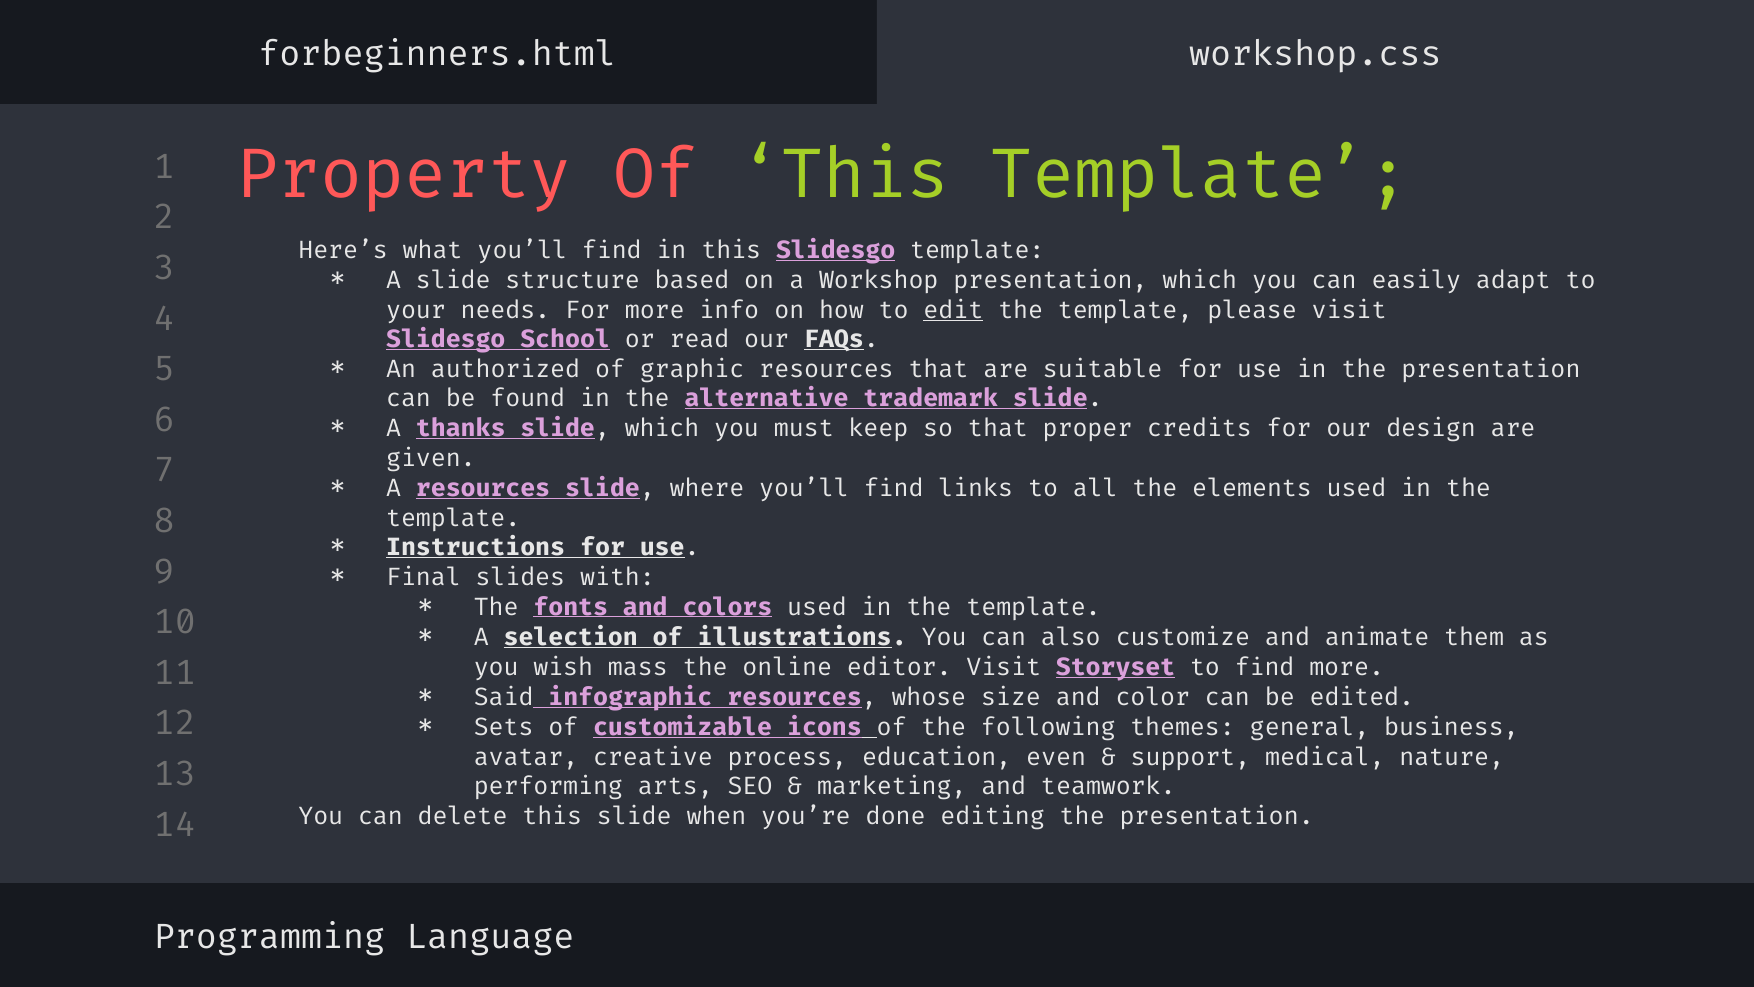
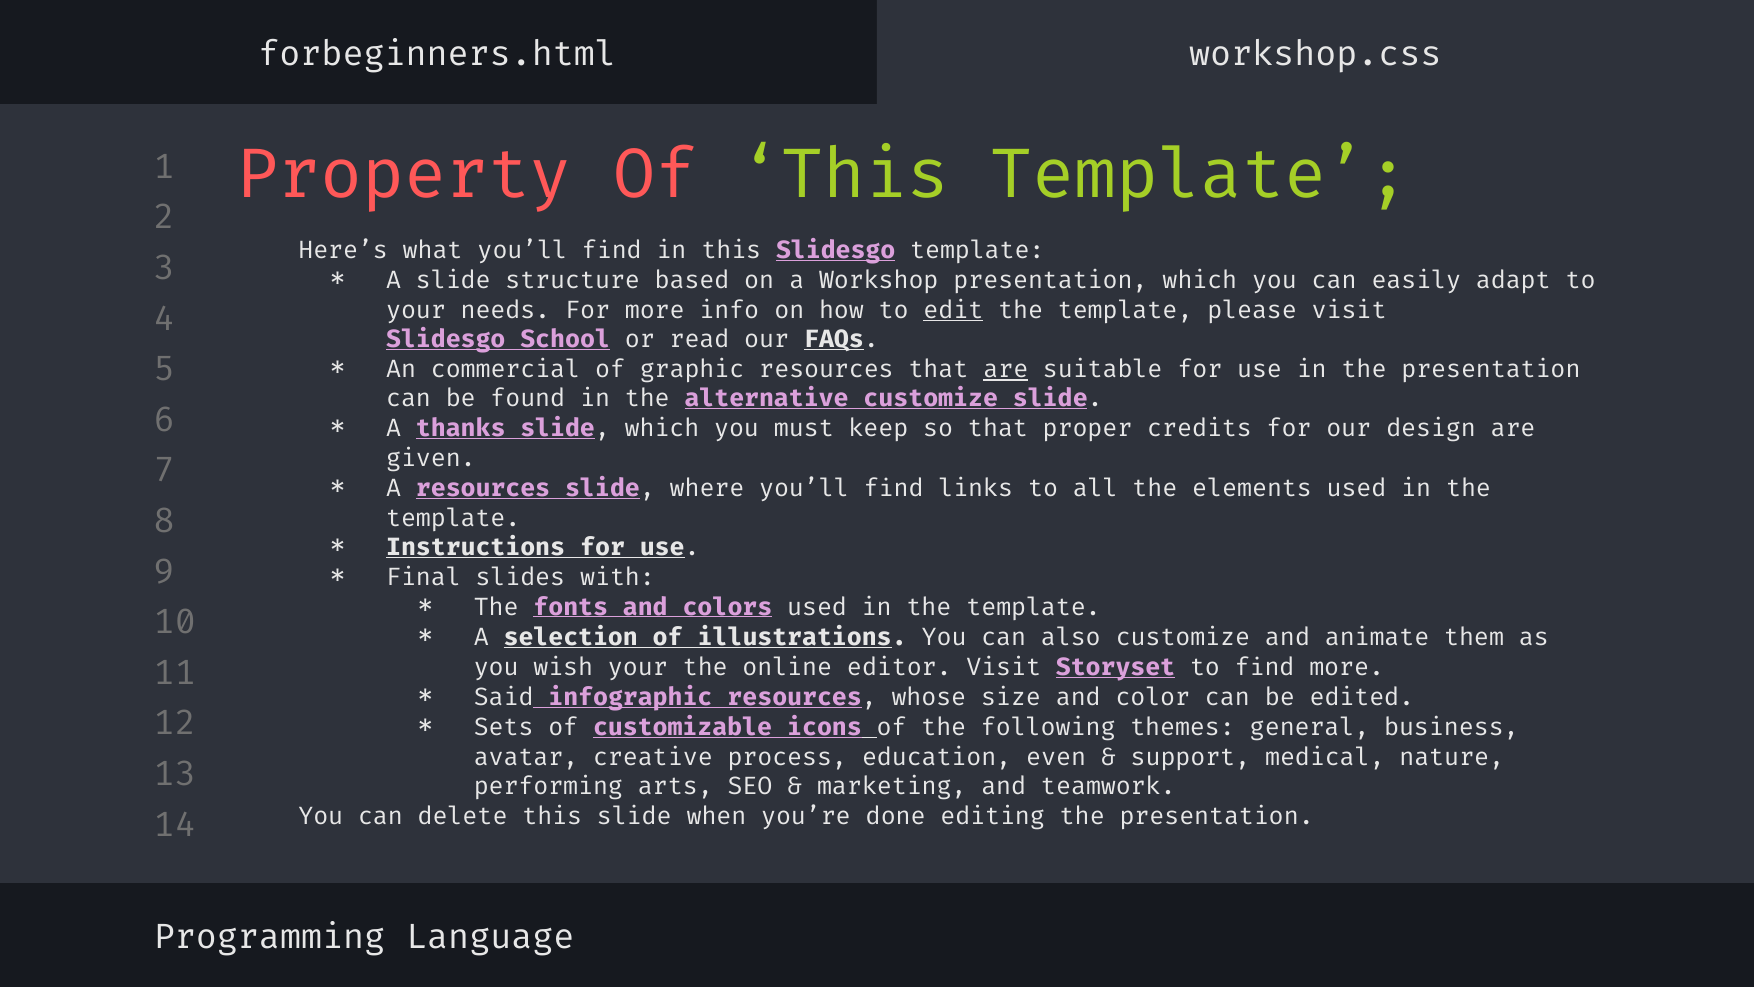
authorized: authorized -> commercial (505, 369)
are underline: none -> present (1006, 369)
alternative trademark: trademark -> customize (931, 399)
wish mass: mass -> your (638, 667)
